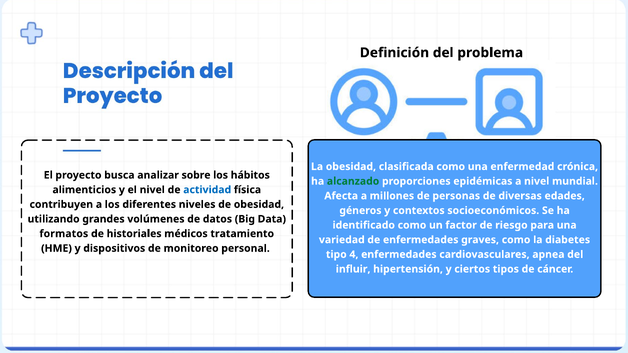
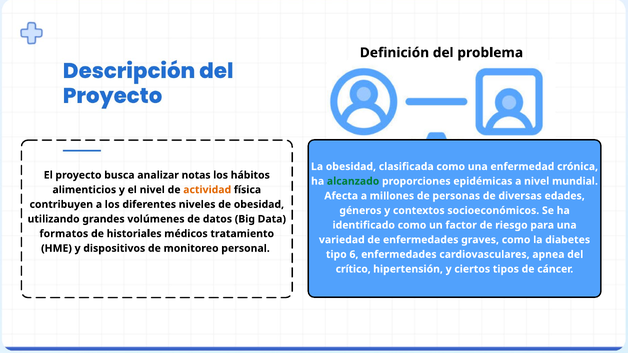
sobre: sobre -> notas (196, 175)
actividad colour: blue -> orange (207, 190)
4: 4 -> 6 (354, 255)
influir: influir -> crítico (353, 269)
